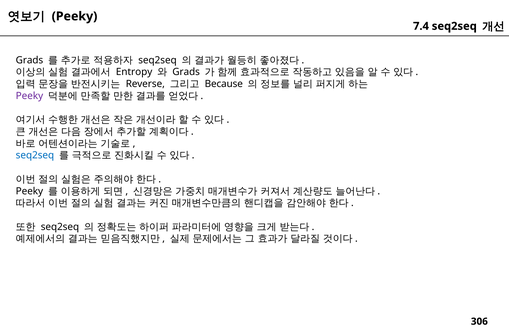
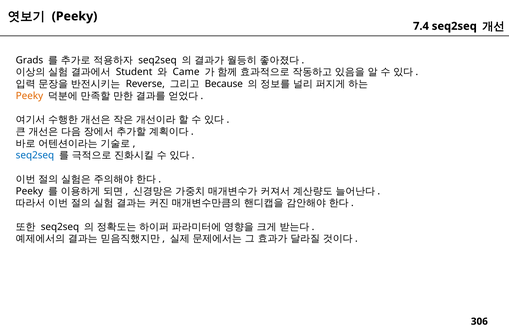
Entropy: Entropy -> Student (134, 72)
Grads: Grads -> Came (186, 72)
Peeky colour: purple -> orange (29, 96)
